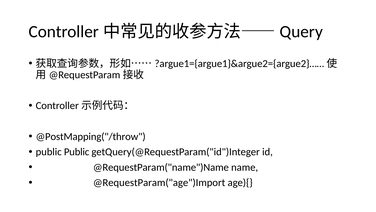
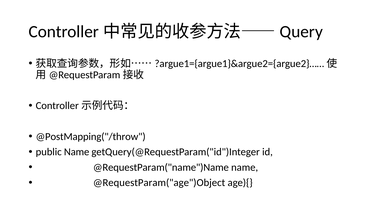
public Public: Public -> Name (77, 152)
@RequestParam("age")Import: @RequestParam("age")Import -> @RequestParam("age")Object (159, 182)
